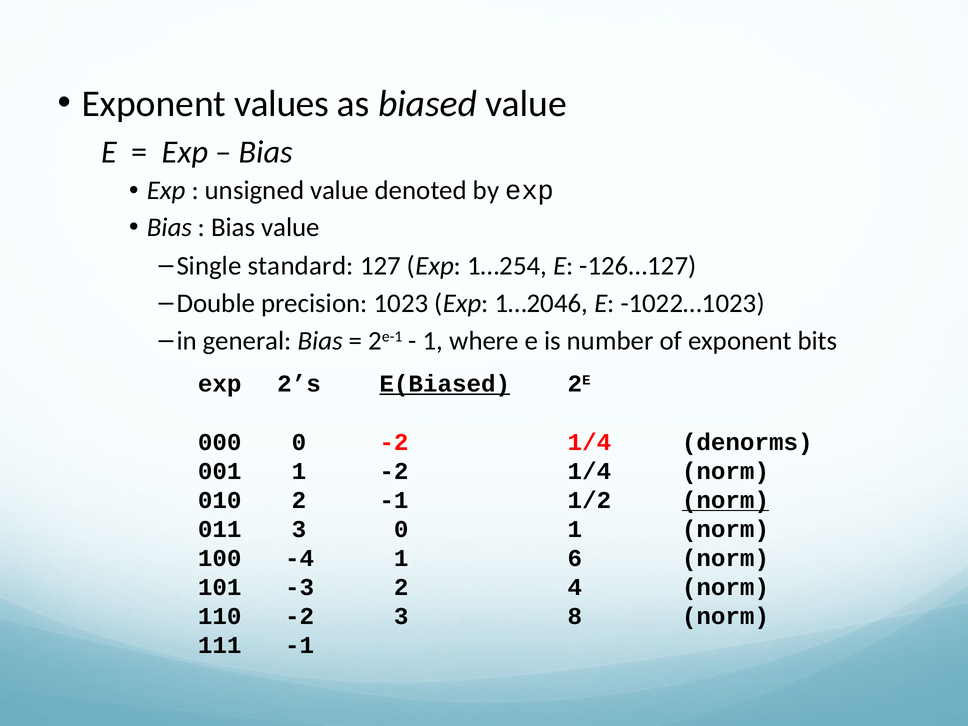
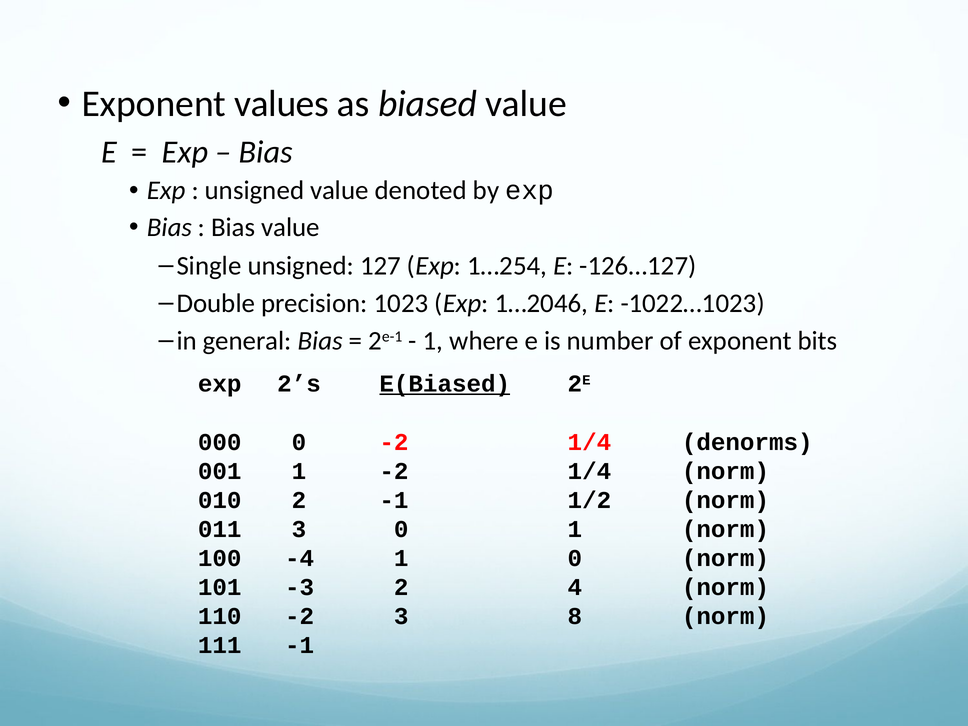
Single standard: standard -> unsigned (301, 266)
norm underline: present -> none (725, 500)
1 6: 6 -> 0 (575, 558)
